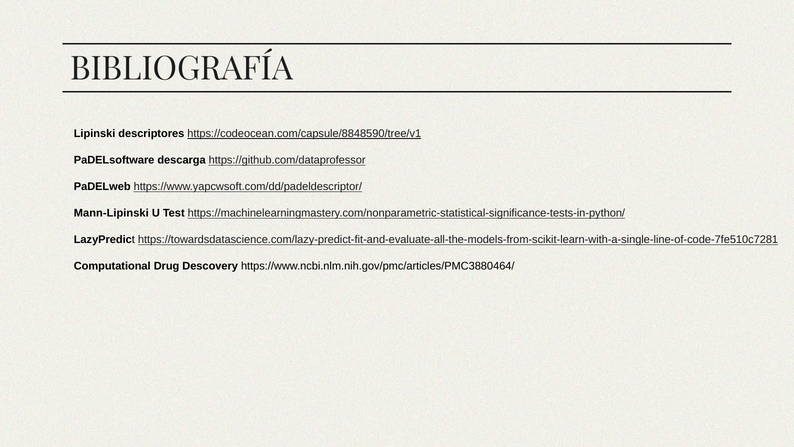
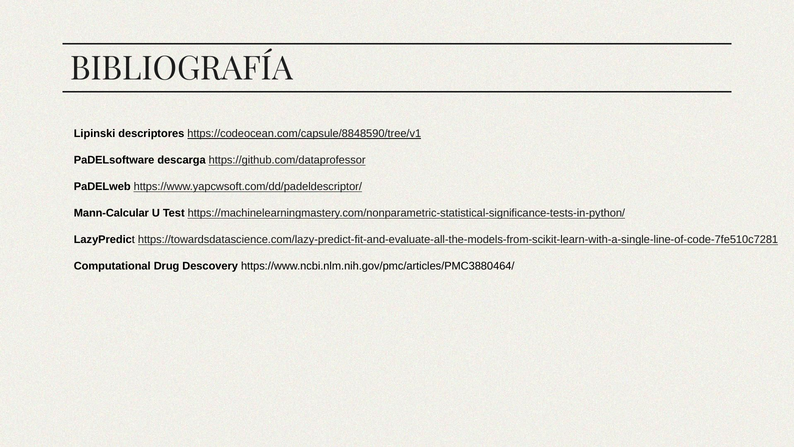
Mann-Lipinski: Mann-Lipinski -> Mann-Calcular (111, 213)
